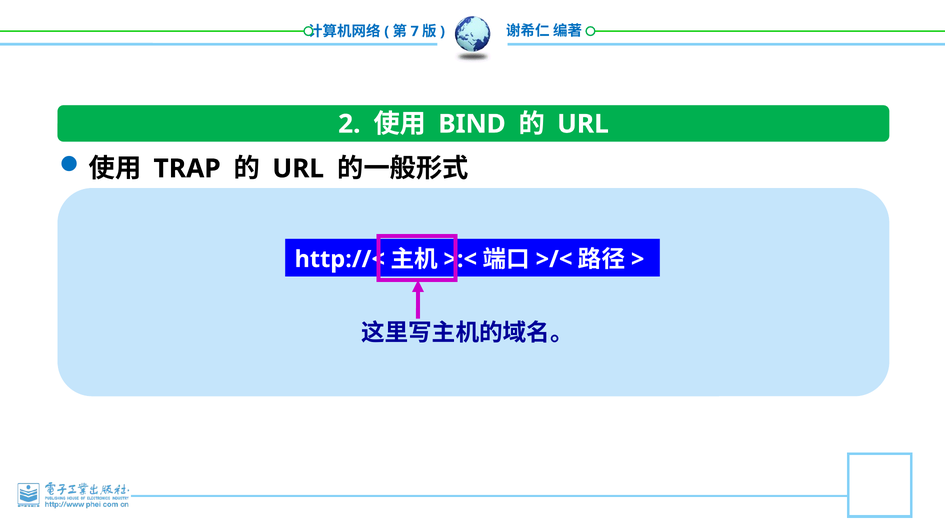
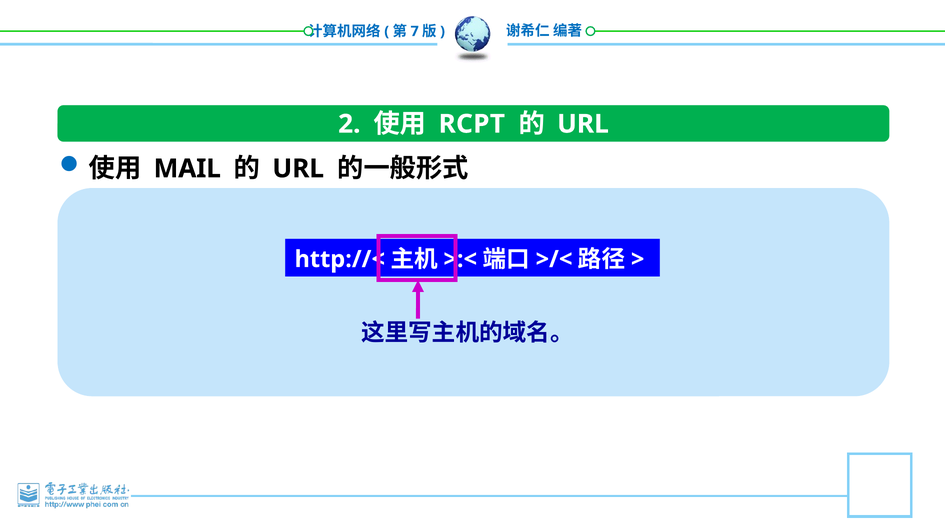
BIND: BIND -> RCPT (472, 124)
TRAP: TRAP -> MAIL (187, 169)
